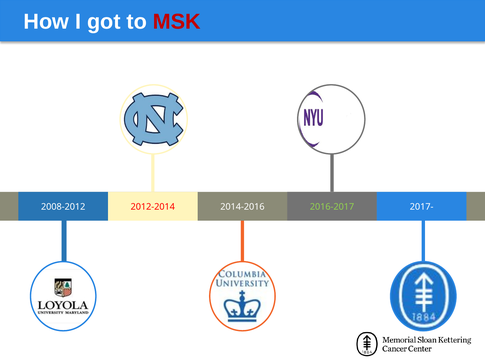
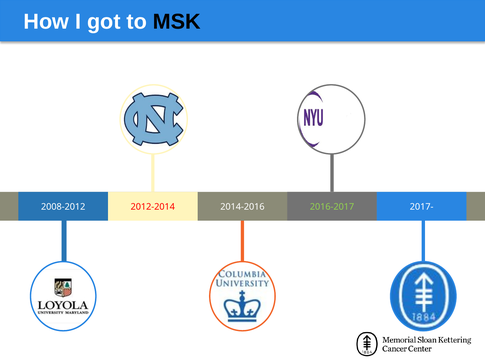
MSK colour: red -> black (177, 22)
